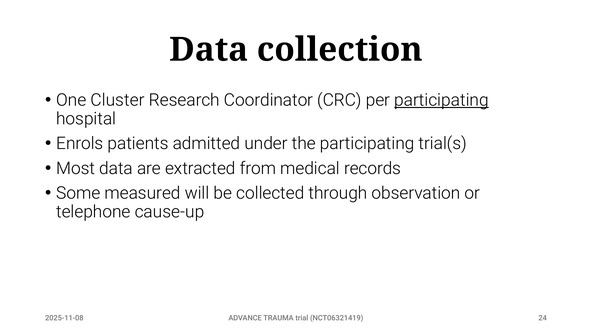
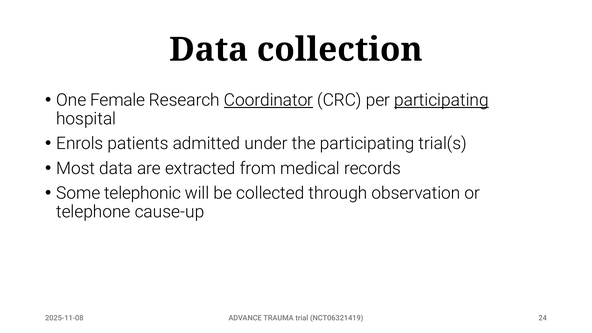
Cluster: Cluster -> Female (118, 100)
Coordinator underline: none -> present (269, 100)
measured: measured -> telephonic (143, 193)
